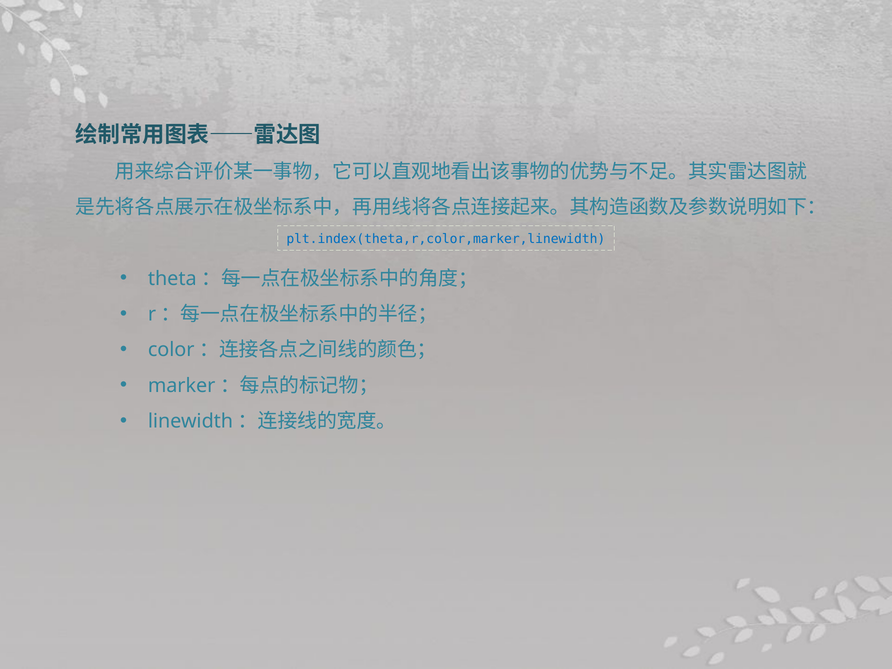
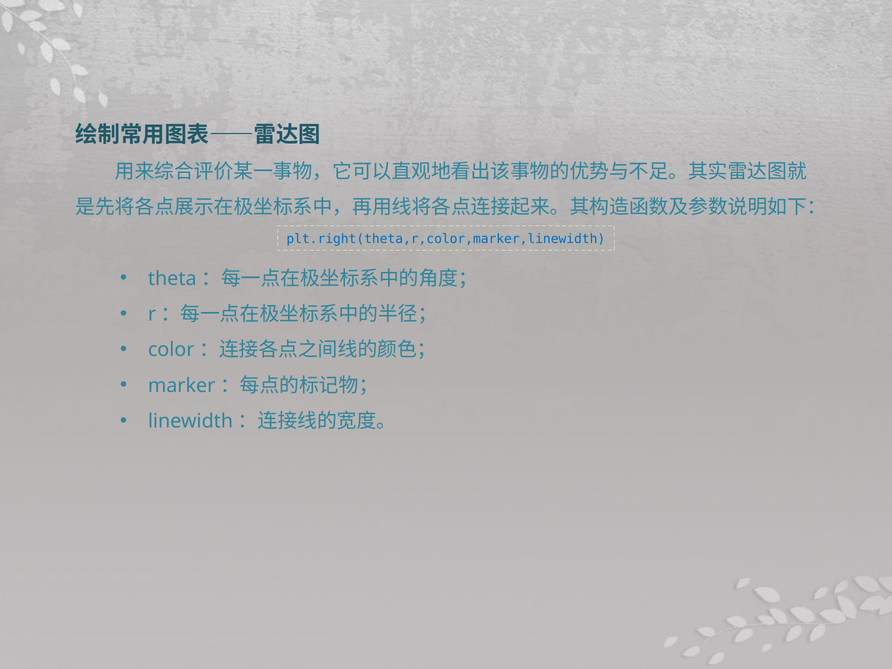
plt.index(theta,r,color,marker,linewidth: plt.index(theta,r,color,marker,linewidth -> plt.right(theta,r,color,marker,linewidth (446, 239)
